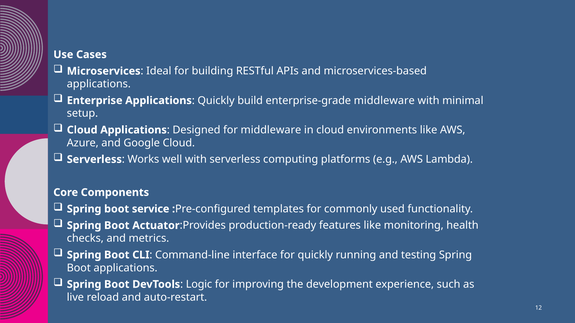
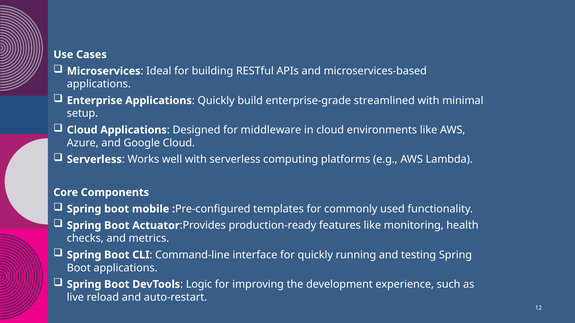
enterprise-grade middleware: middleware -> streamlined (384, 101)
service: service -> mobile (151, 209)
